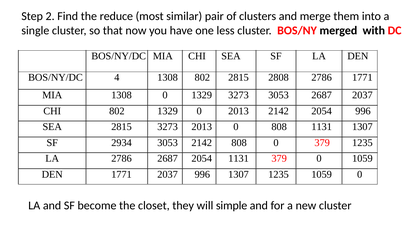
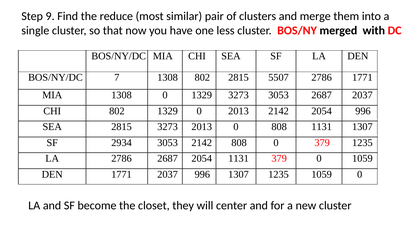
2: 2 -> 9 (50, 16)
4: 4 -> 7 (117, 77)
2808: 2808 -> 5507 (279, 77)
simple: simple -> center (232, 205)
